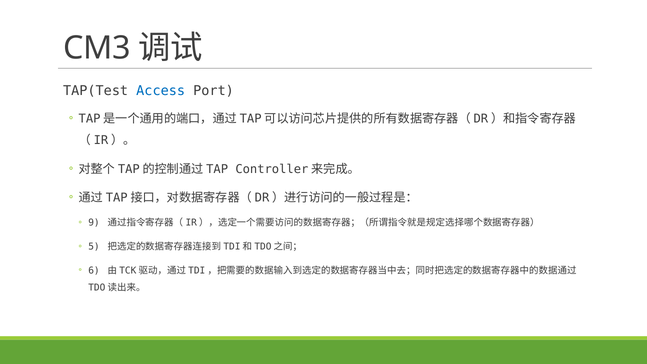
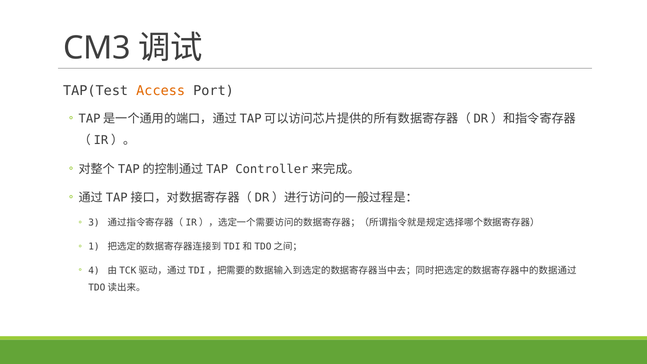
Access colour: blue -> orange (161, 91)
9: 9 -> 3 (94, 223)
5: 5 -> 1 (94, 247)
6: 6 -> 4 (94, 270)
